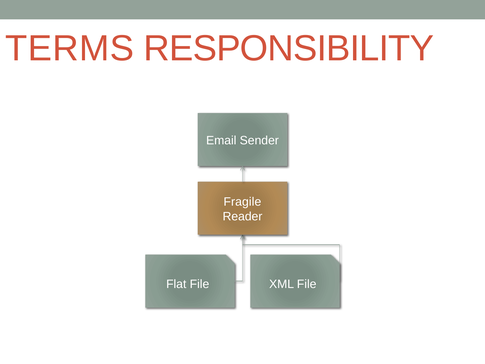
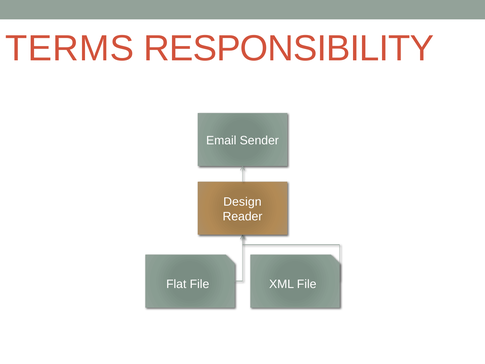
Fragile: Fragile -> Design (242, 202)
